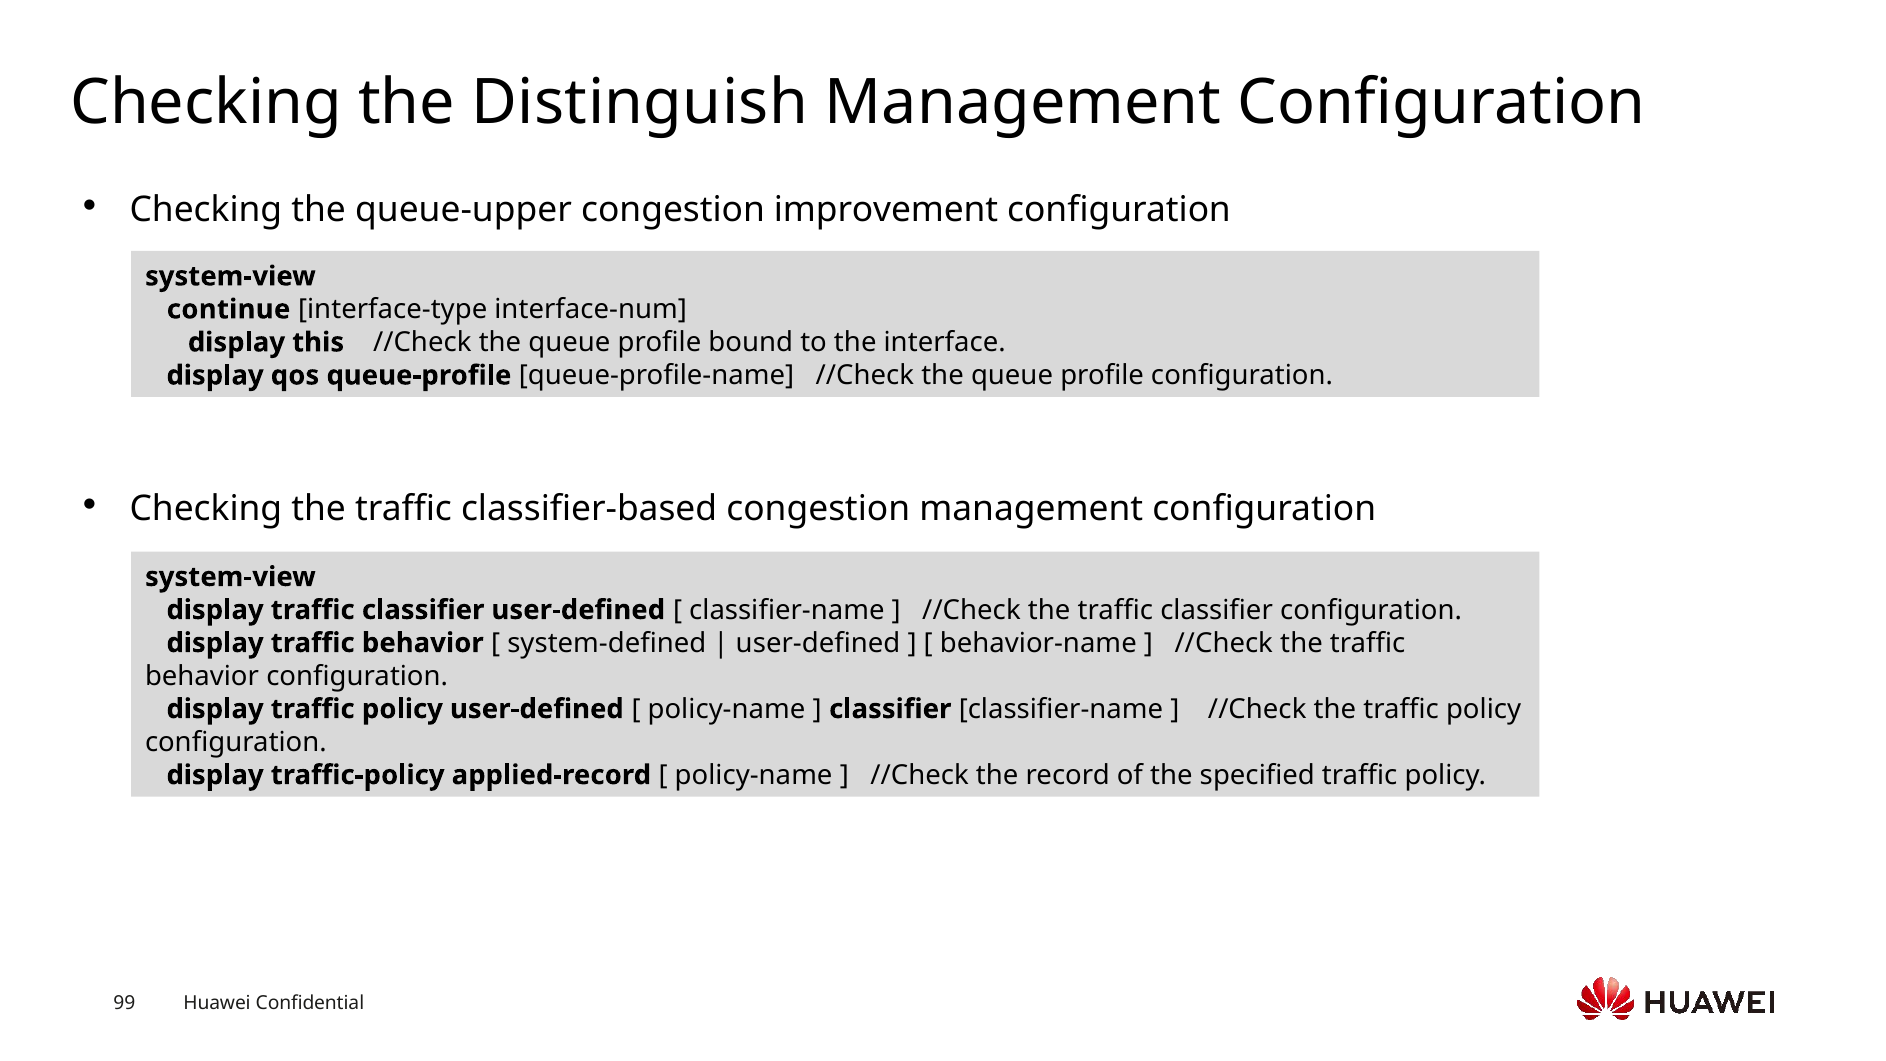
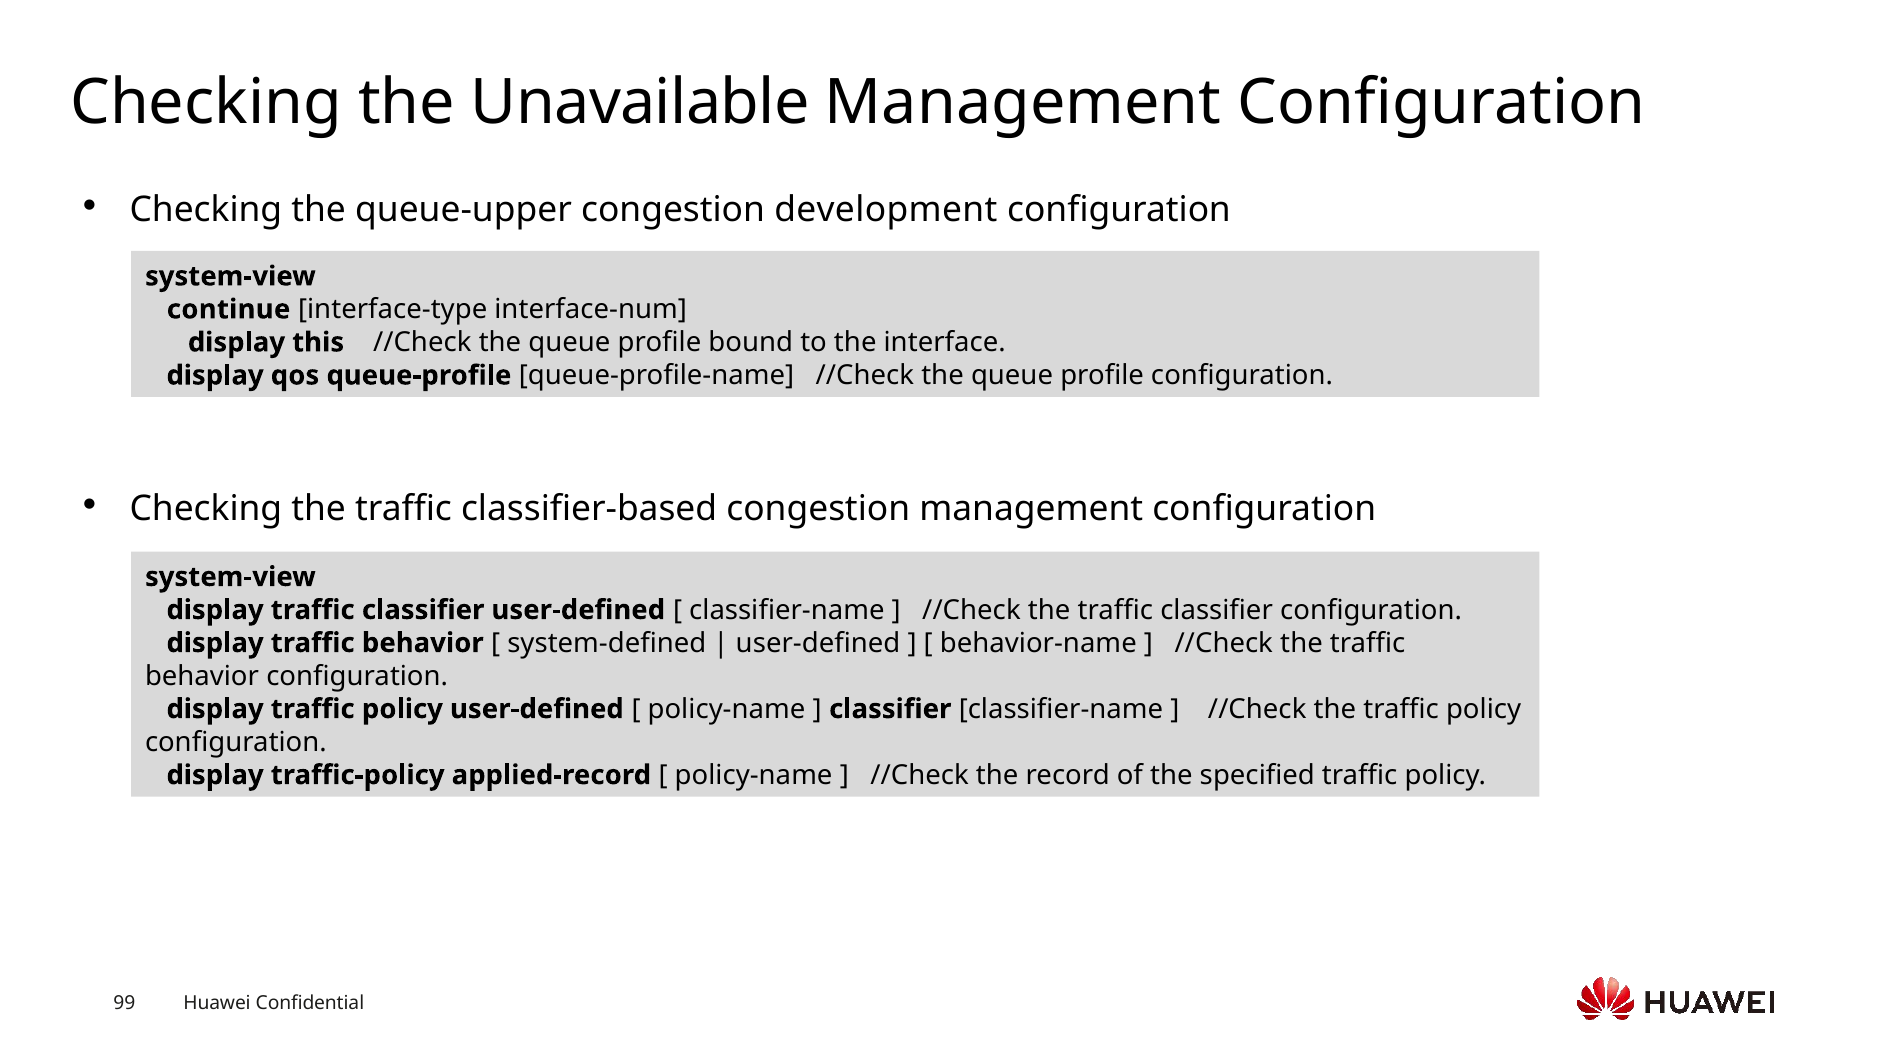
Distinguish: Distinguish -> Unavailable (640, 103)
improvement: improvement -> development (886, 210)
